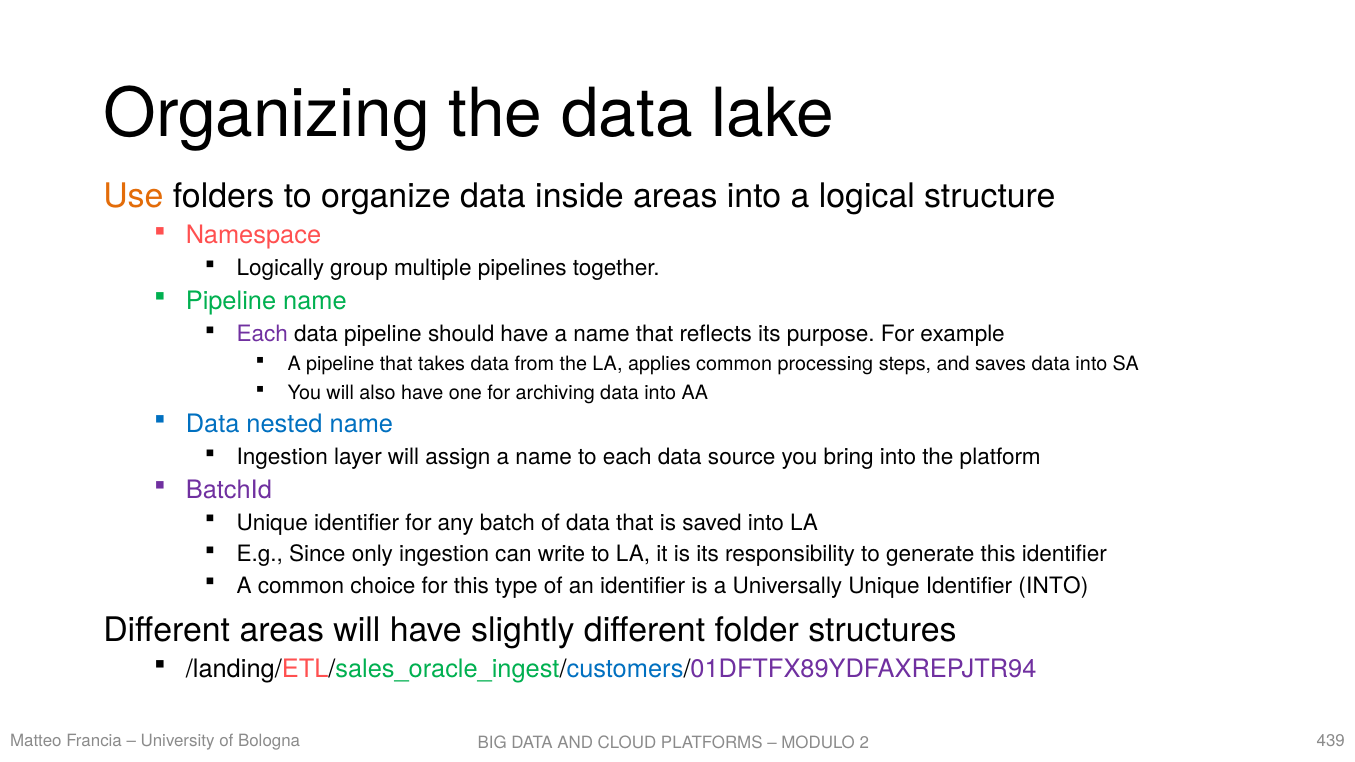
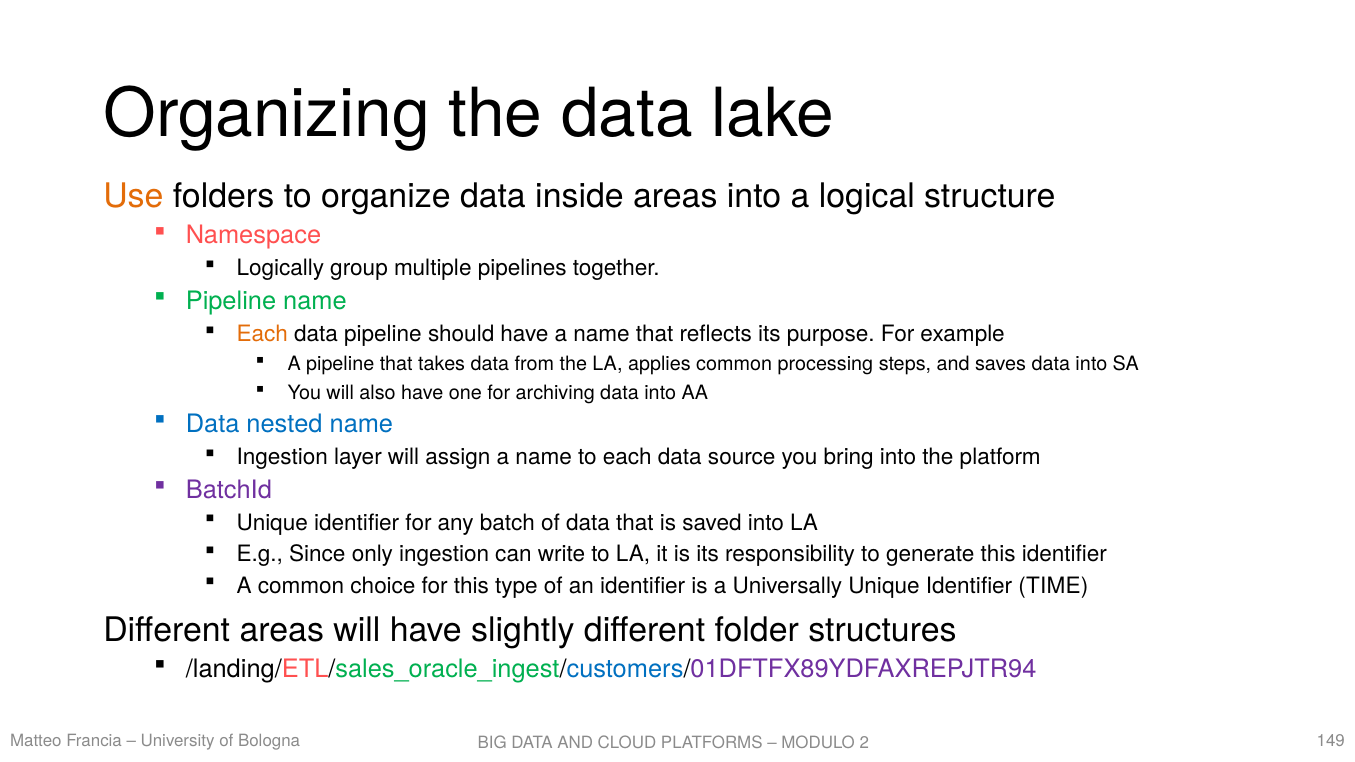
Each colour: purple -> orange (262, 334)
Identifier INTO: INTO -> TIME (1053, 586)
439: 439 -> 149 (1331, 741)
